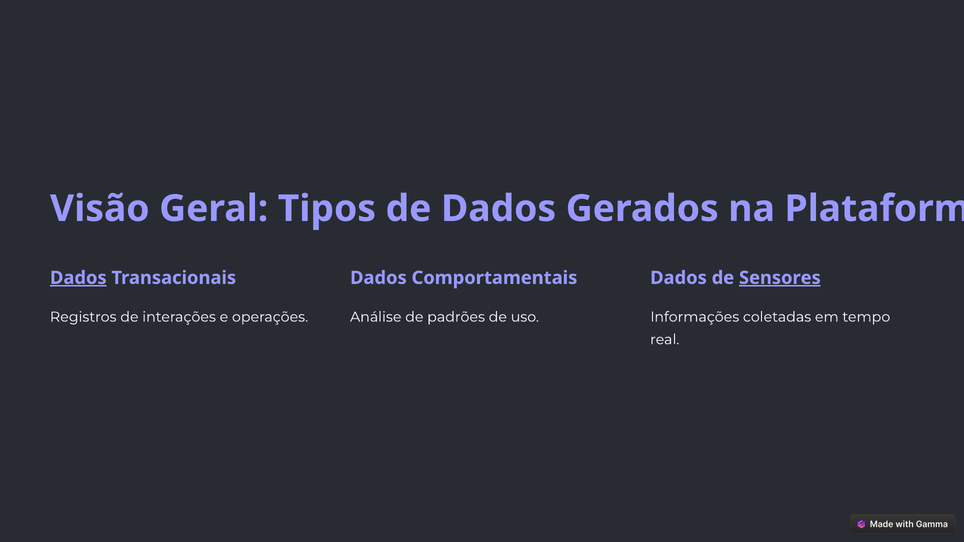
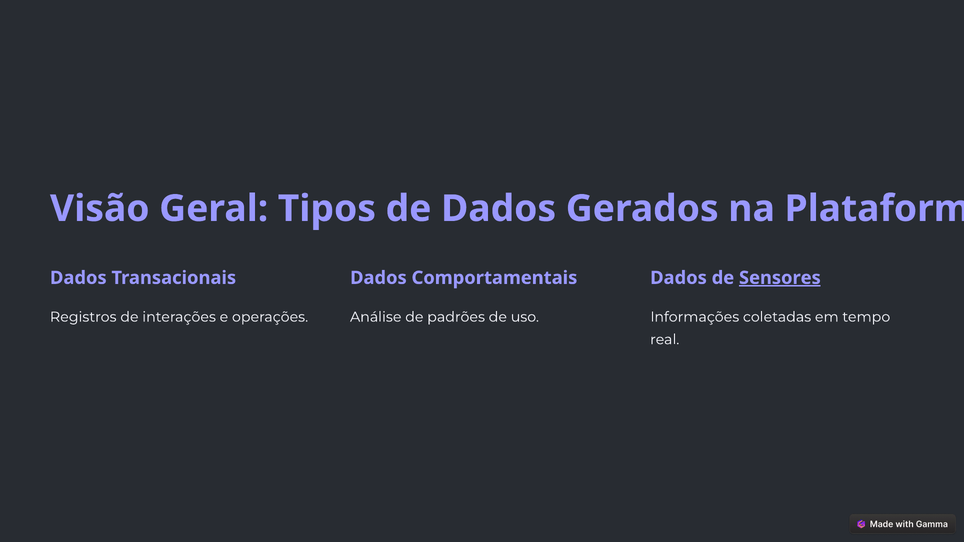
Dados underline: present -> none (78, 278)
